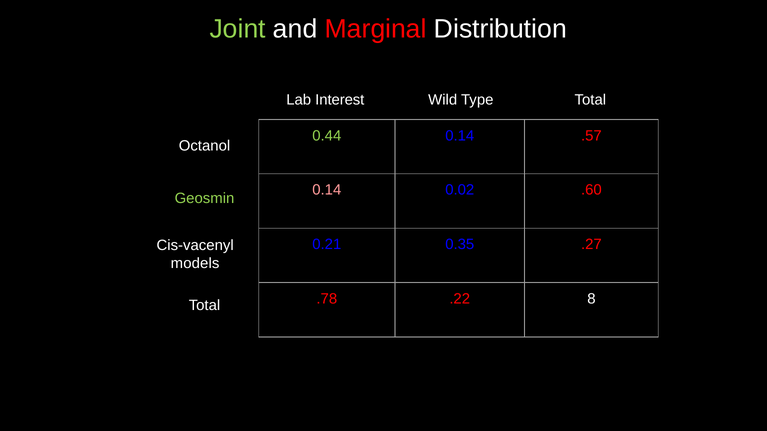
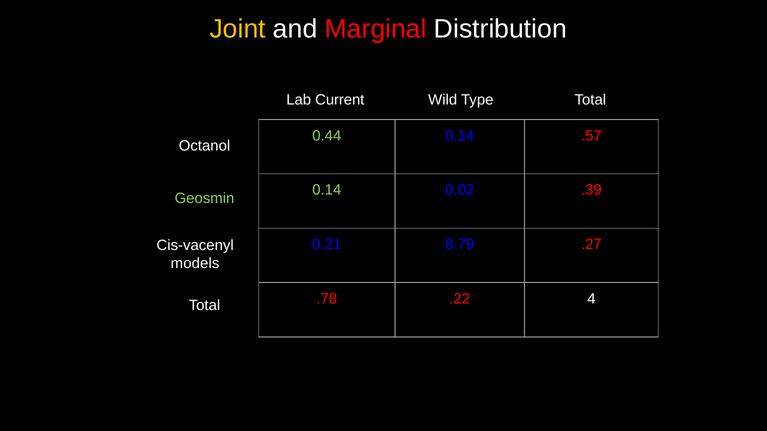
Joint colour: light green -> yellow (238, 29)
Interest: Interest -> Current (340, 100)
0.14 colour: pink -> light green (327, 190)
.60: .60 -> .39 (591, 190)
0.35: 0.35 -> 8.79 (460, 245)
8: 8 -> 4 (591, 299)
